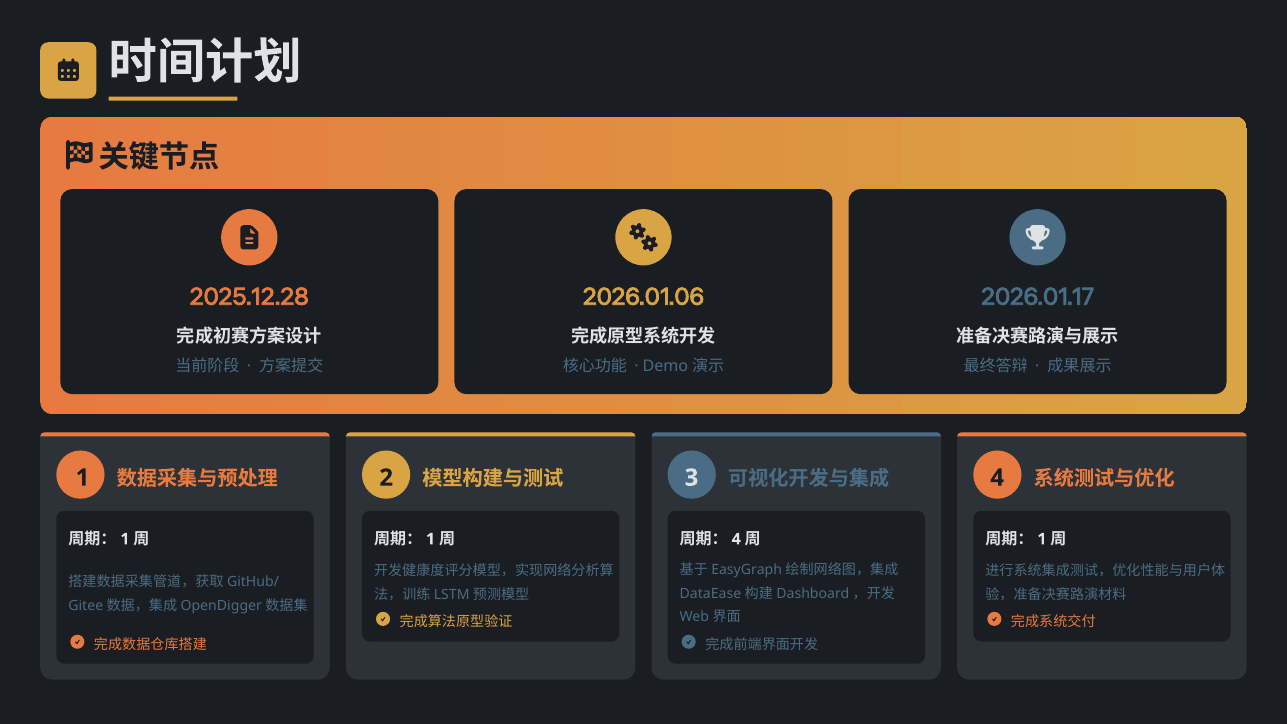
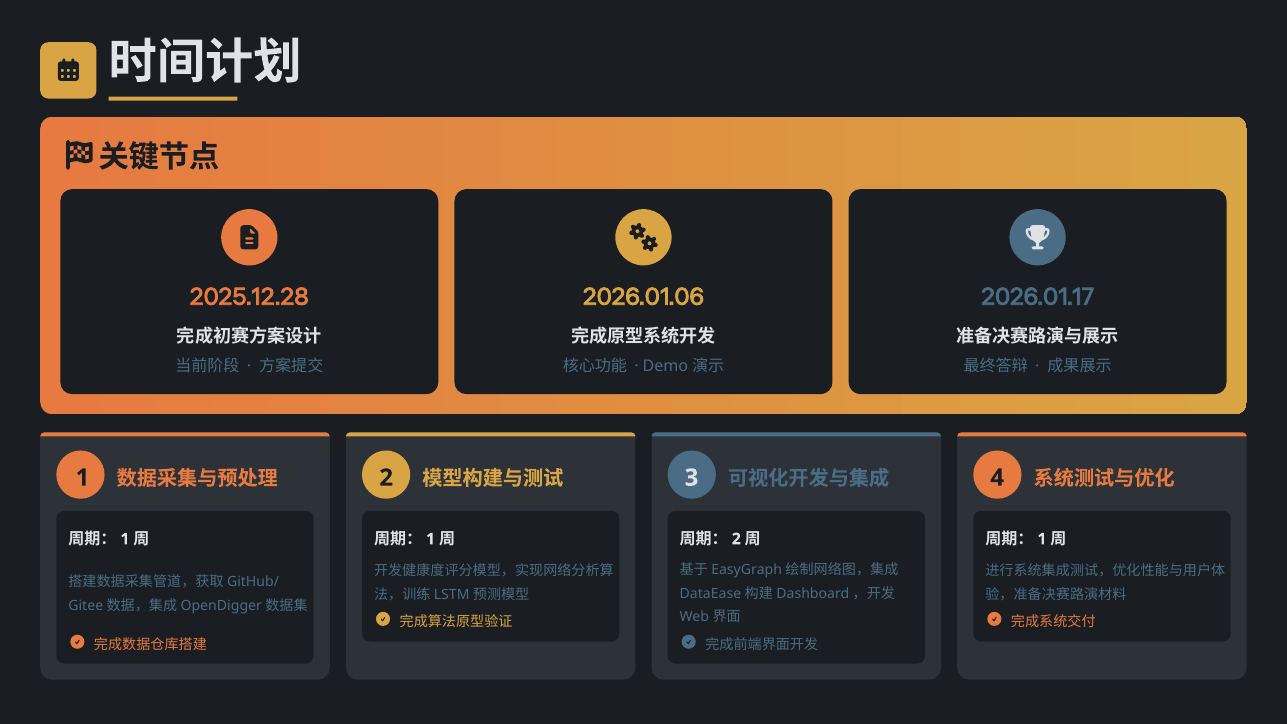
4: 4 -> 2 (736, 539)
